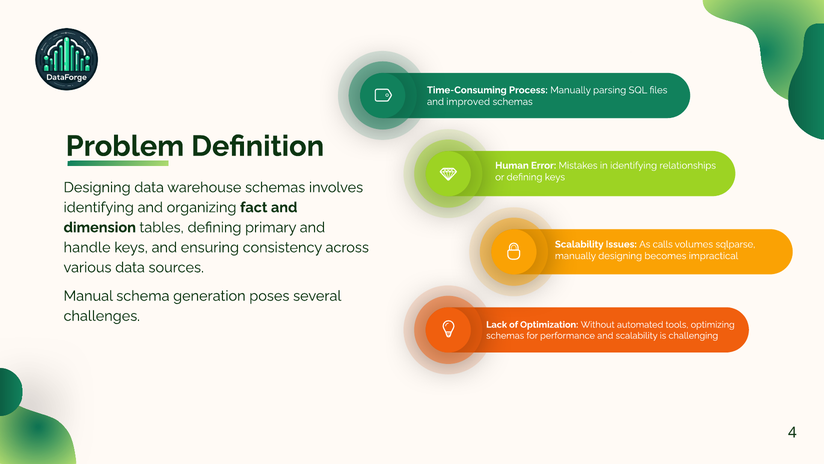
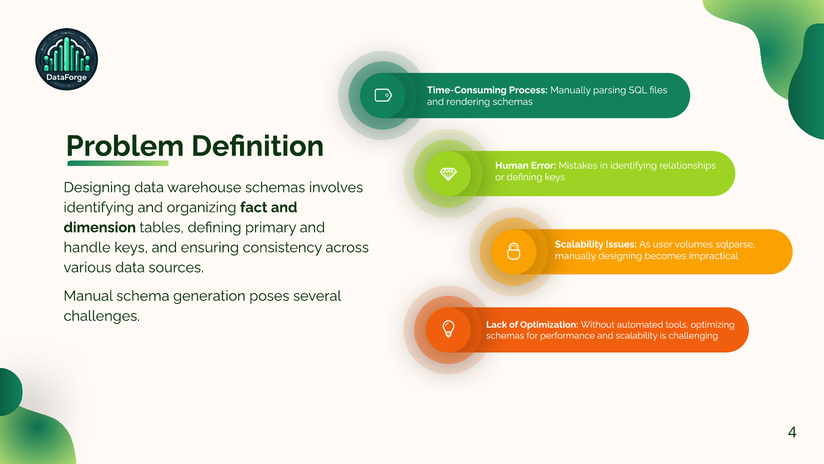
improved: improved -> rendering (468, 102)
calls: calls -> user (663, 244)
